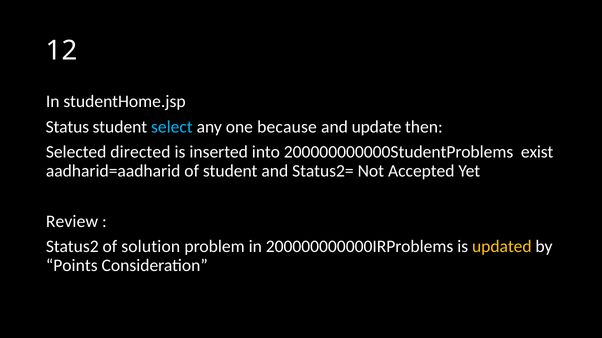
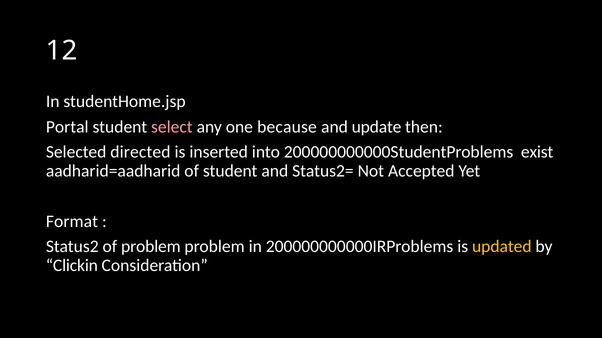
Status: Status -> Portal (67, 127)
select colour: light blue -> pink (172, 127)
Review: Review -> Format (72, 222)
of solution: solution -> problem (151, 247)
Points: Points -> Clickin (72, 266)
